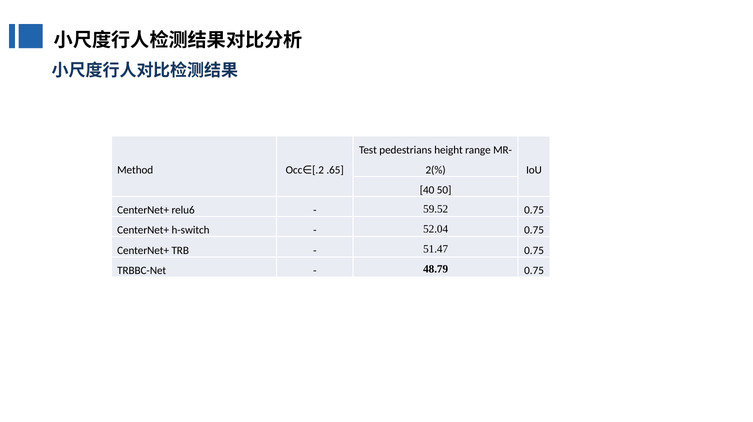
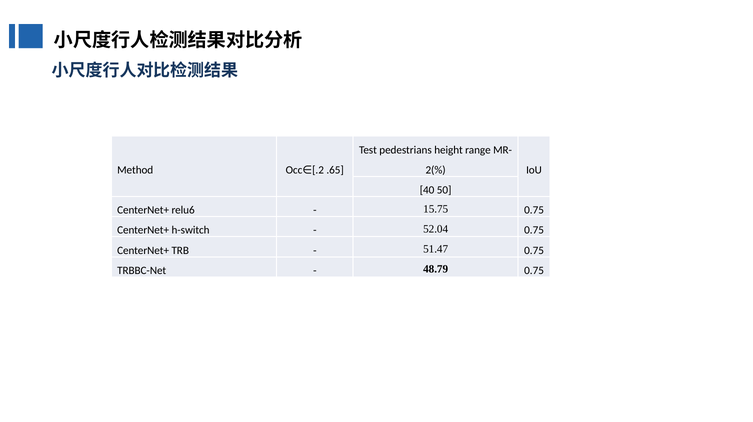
59.52: 59.52 -> 15.75 (436, 209)
